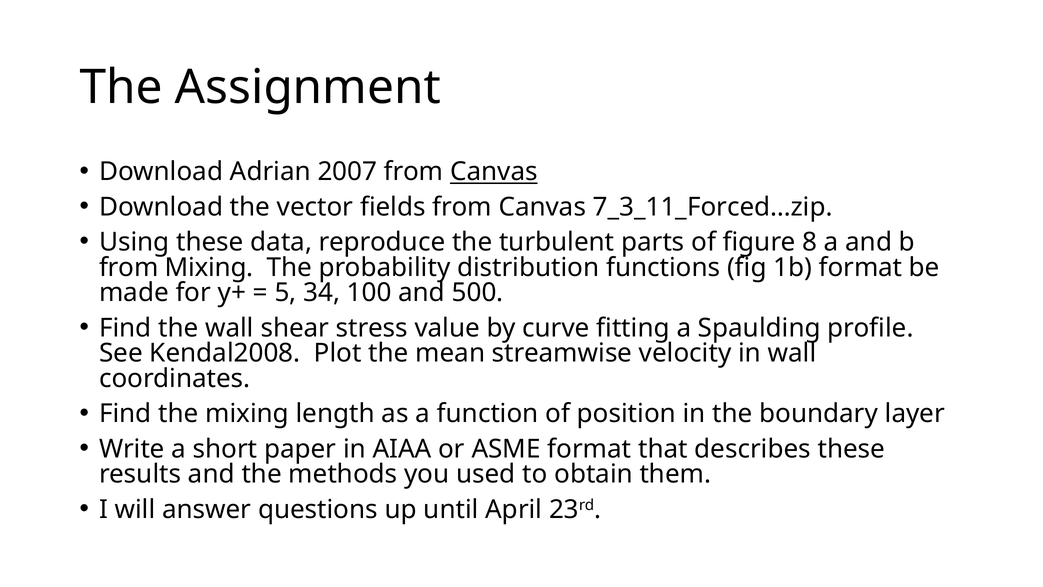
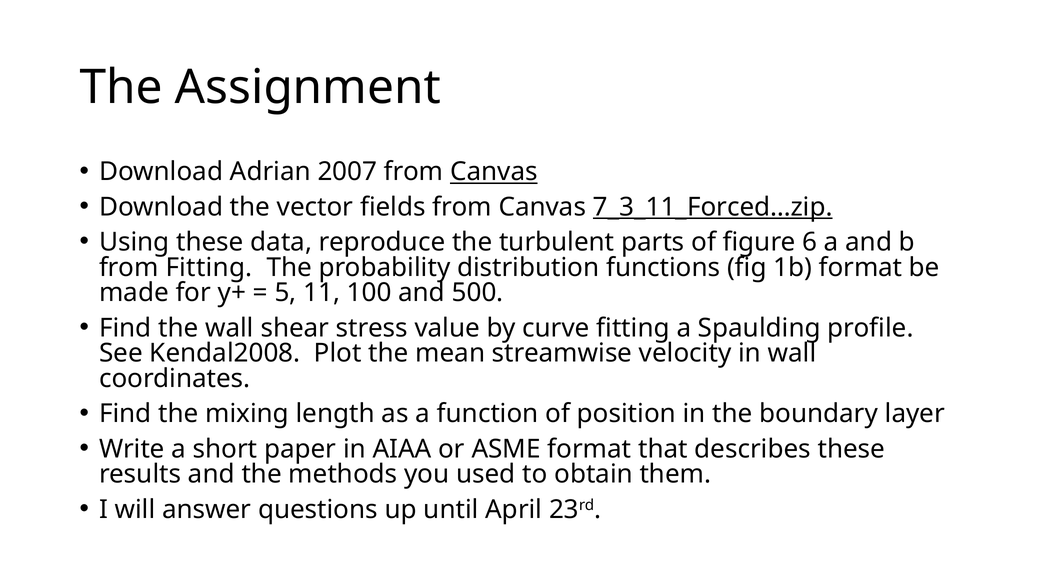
7_3_11_Forced…zip underline: none -> present (713, 207)
8: 8 -> 6 (810, 242)
from Mixing: Mixing -> Fitting (209, 267)
34: 34 -> 11 (322, 293)
